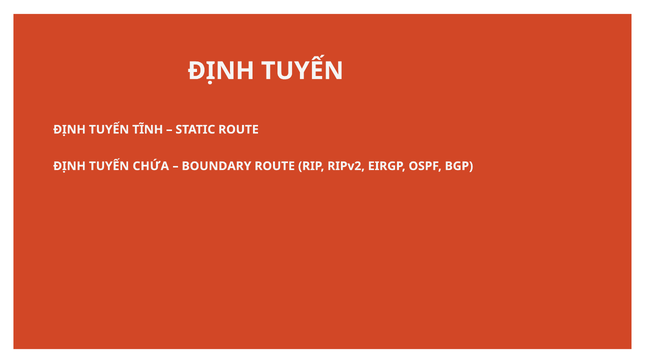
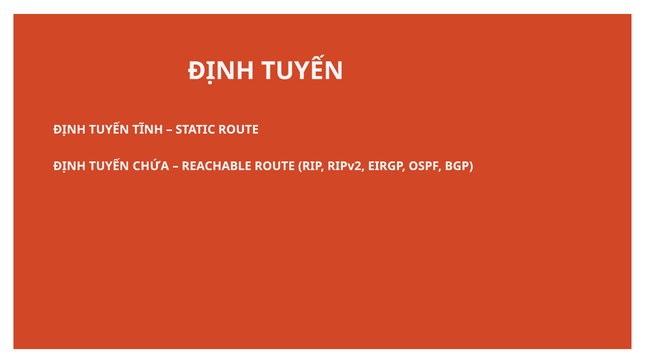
BOUNDARY: BOUNDARY -> REACHABLE (217, 166)
